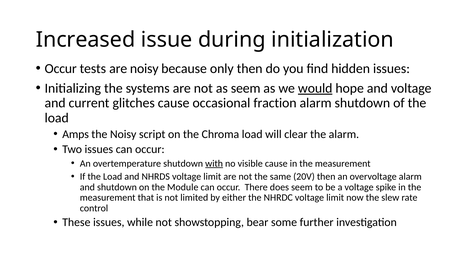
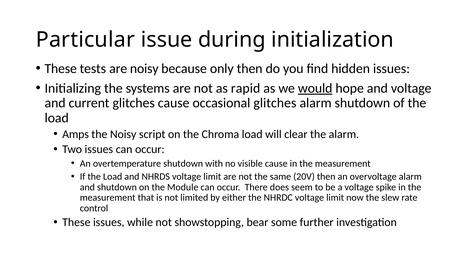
Increased: Increased -> Particular (85, 39)
Occur: Occur -> These (61, 68)
as seem: seem -> rapid (246, 88)
occasional fraction: fraction -> glitches (275, 103)
with underline: present -> none (214, 163)
